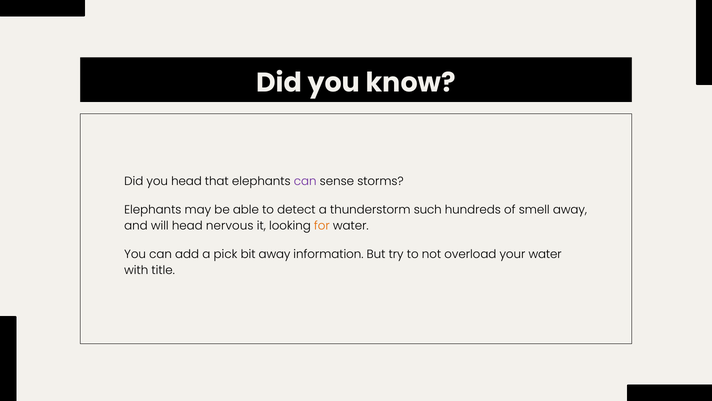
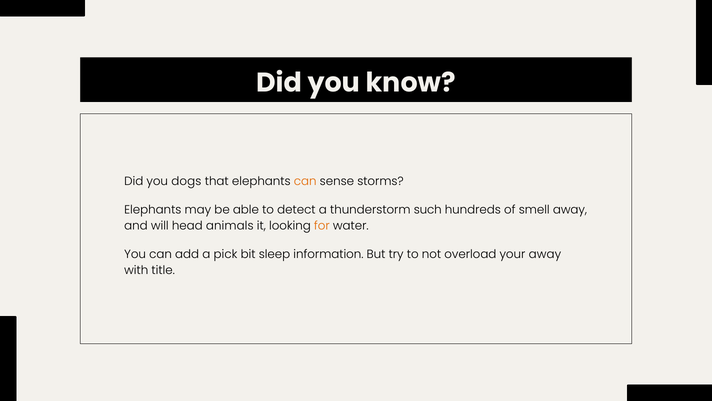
you head: head -> dogs (186, 181)
can colour: purple -> orange (305, 181)
nervous: nervous -> animals (230, 226)
bit away: away -> sleep (274, 254)
your water: water -> away (545, 254)
